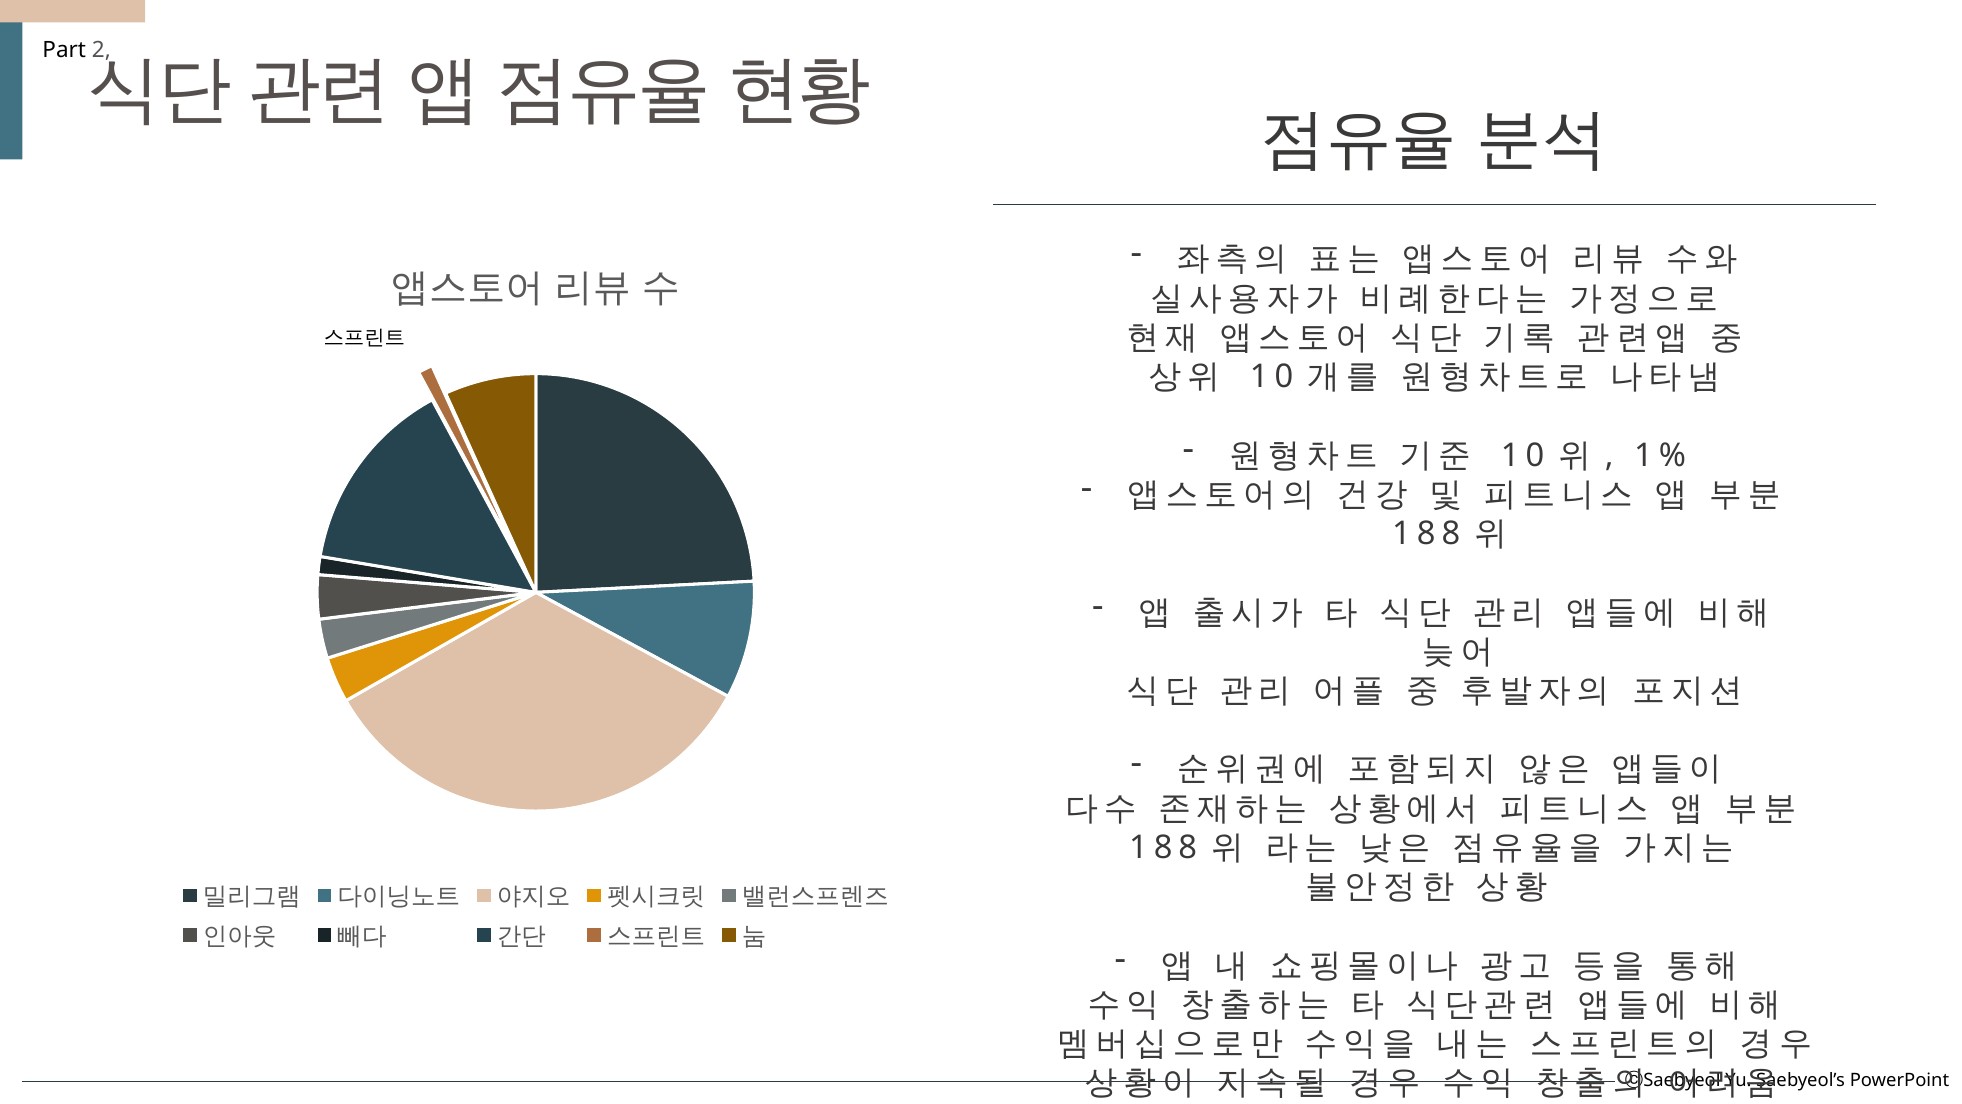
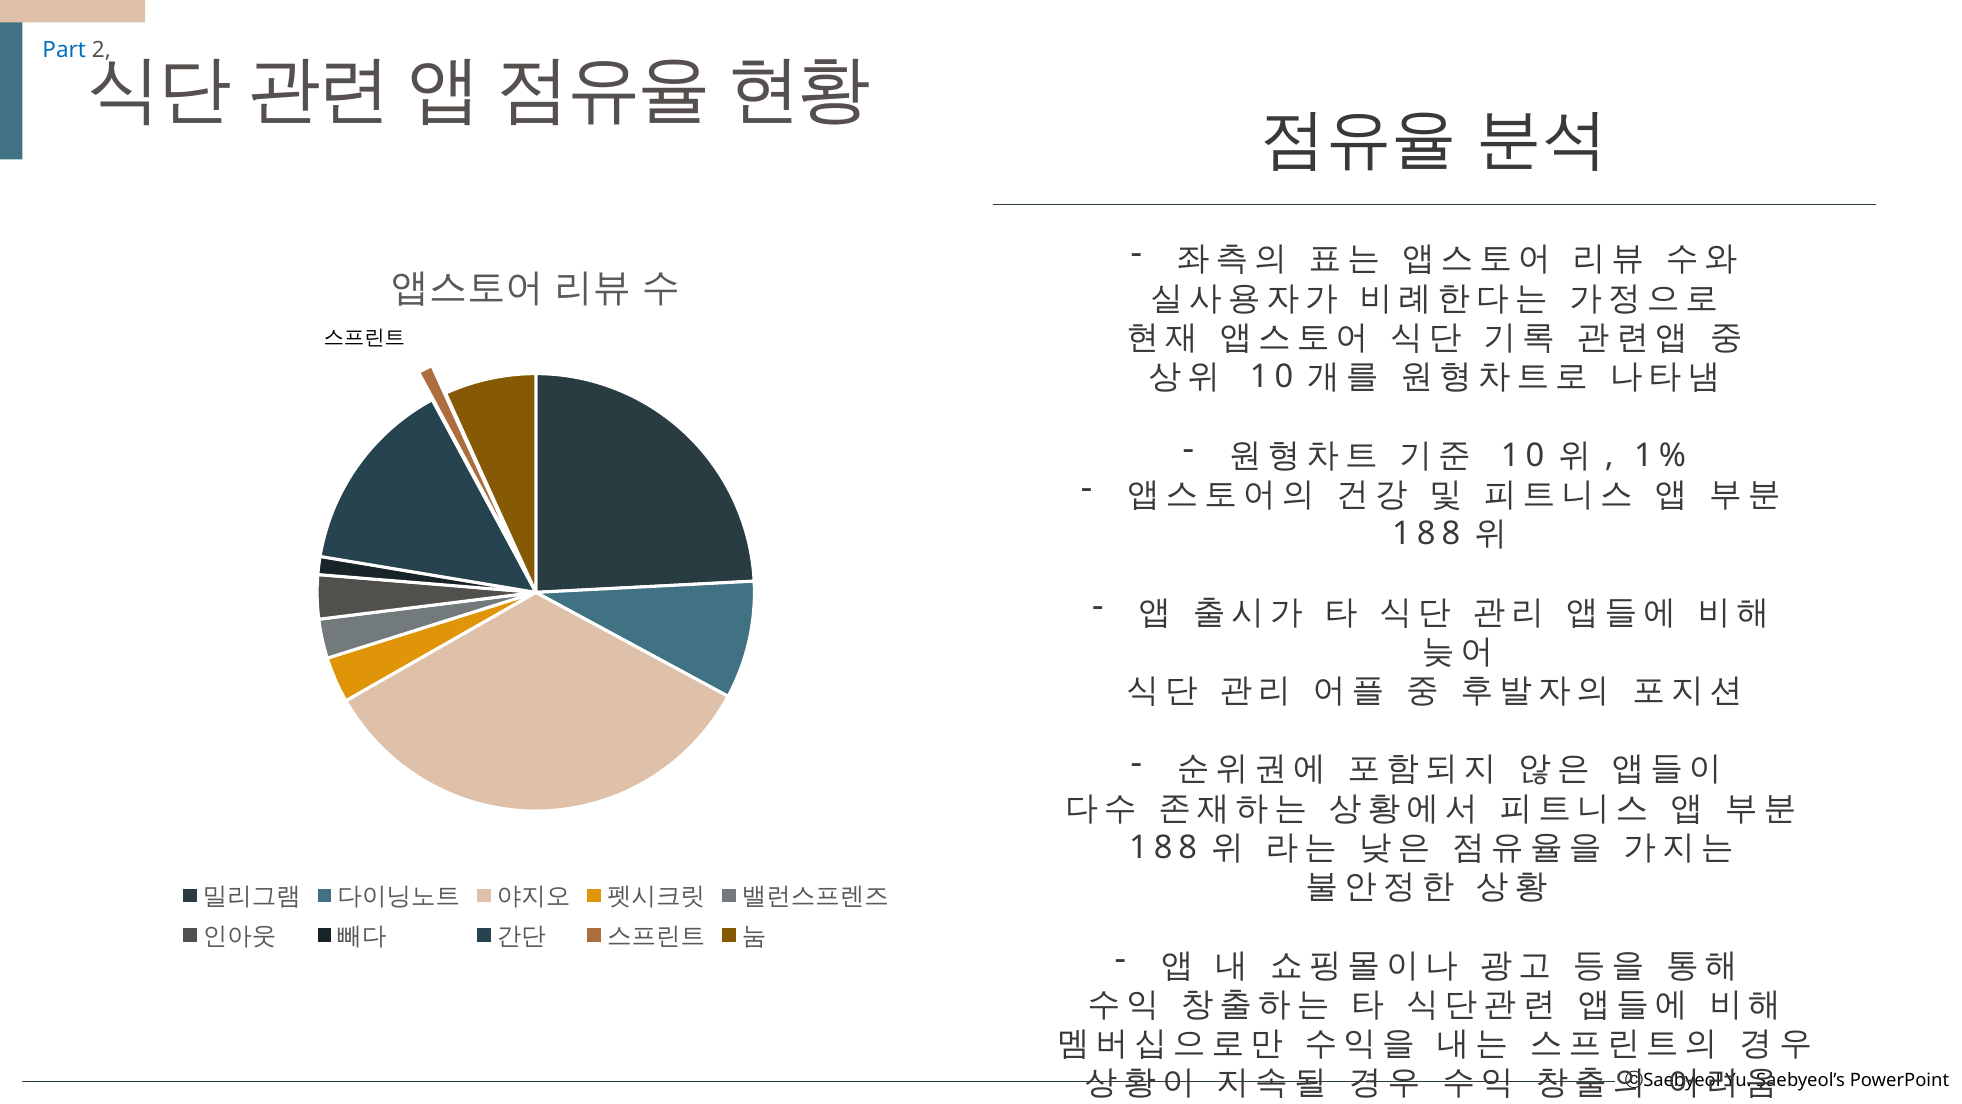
Part colour: black -> blue (64, 50)
